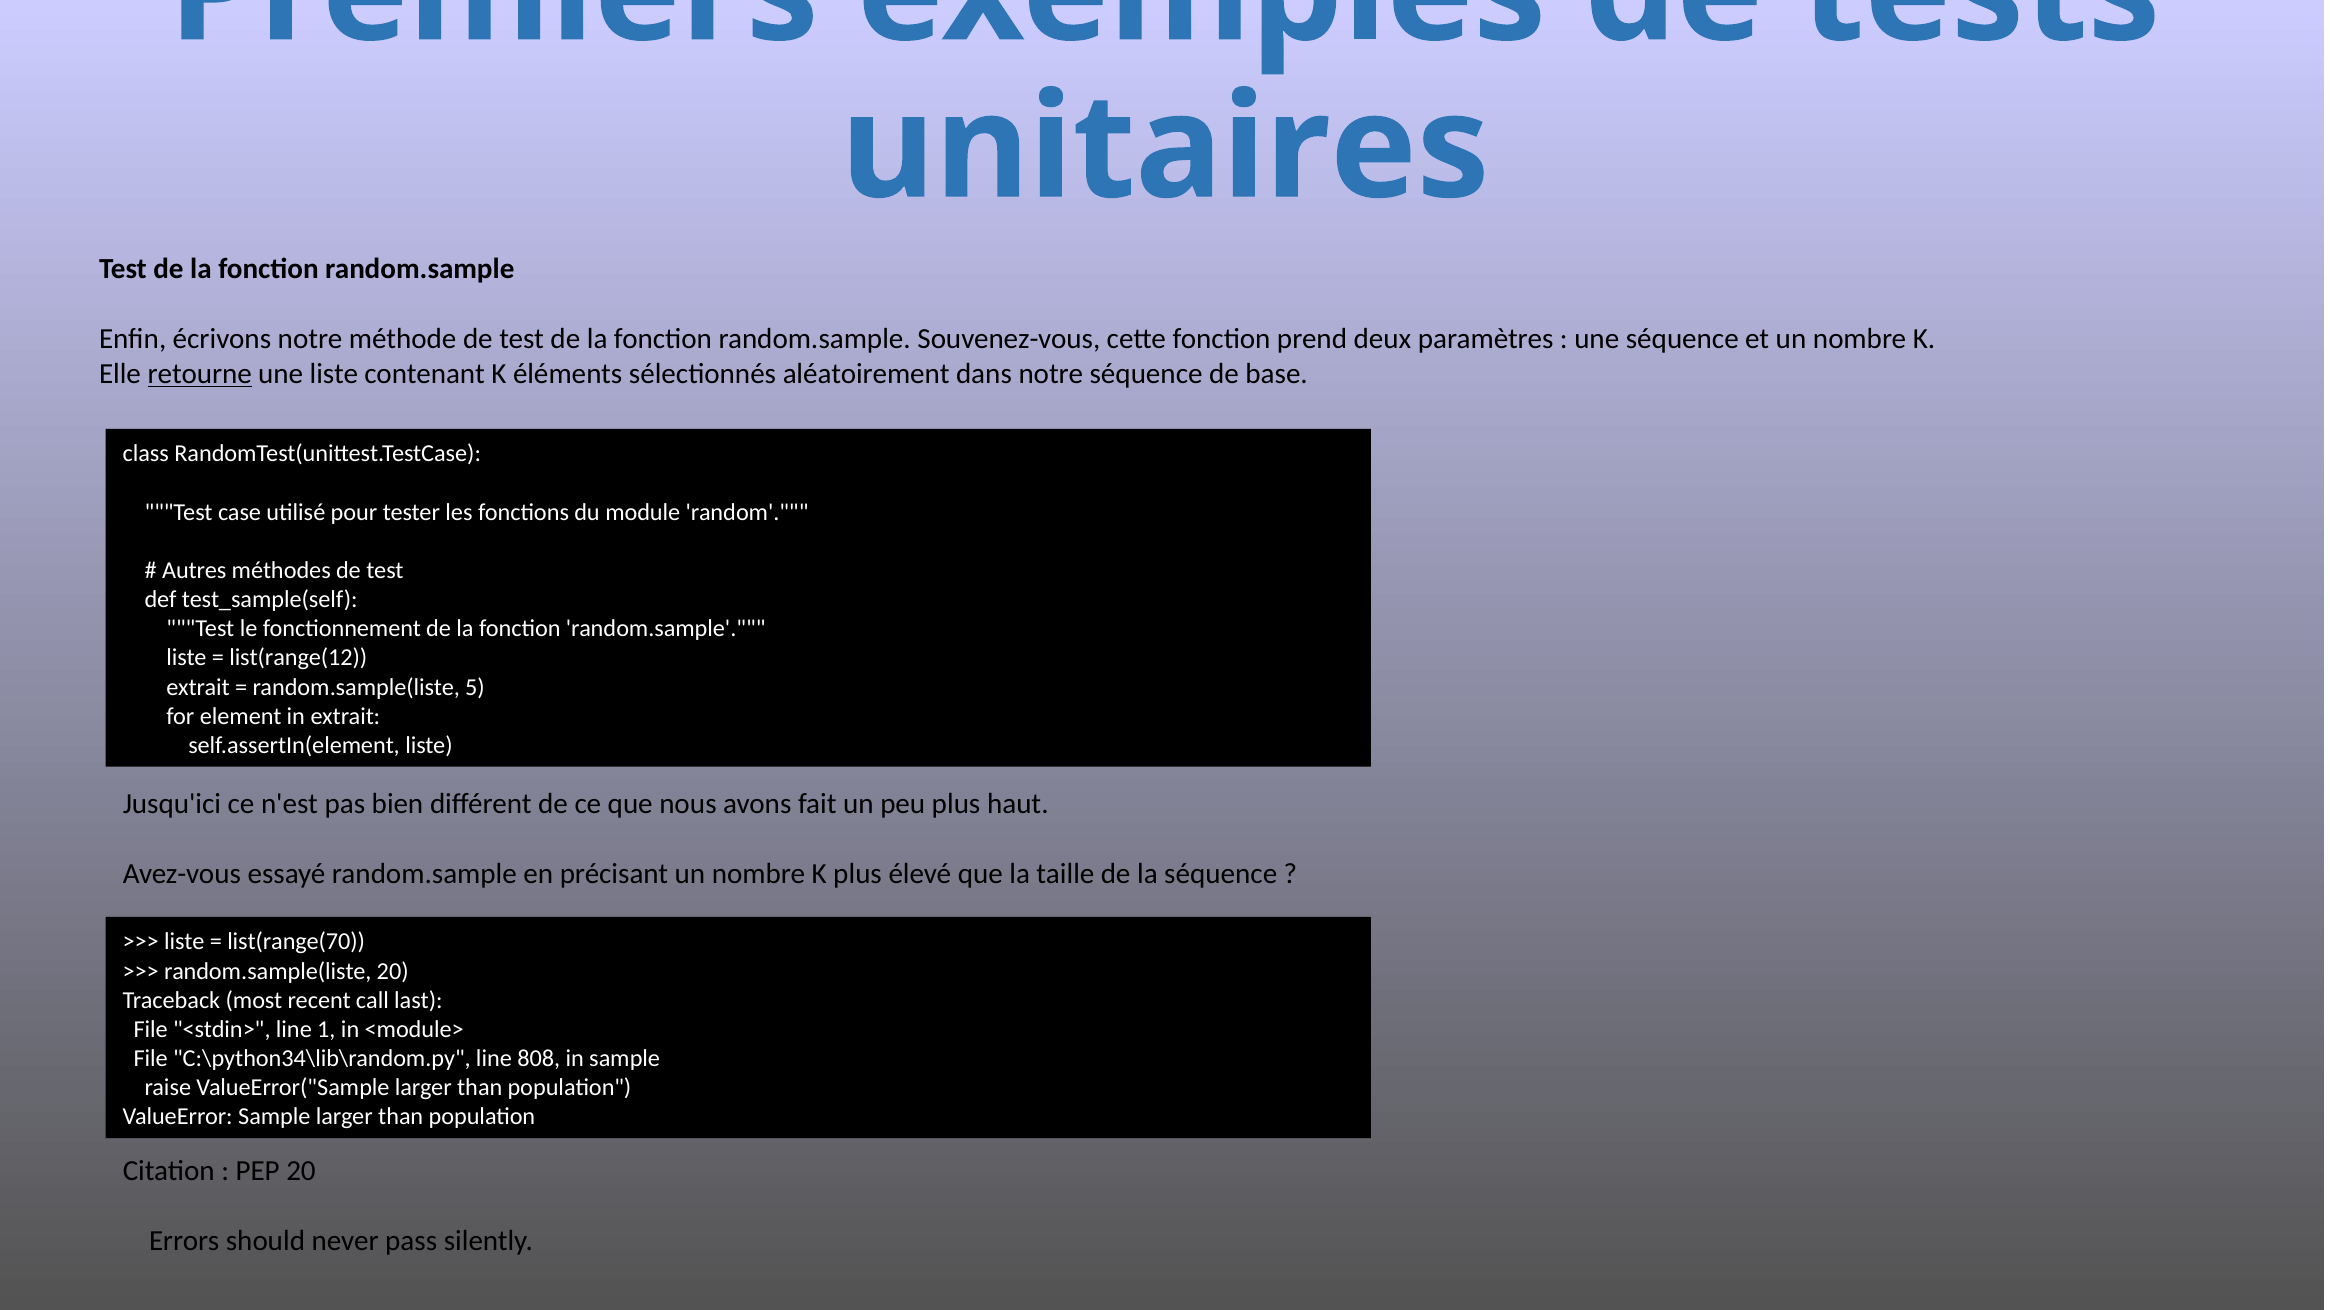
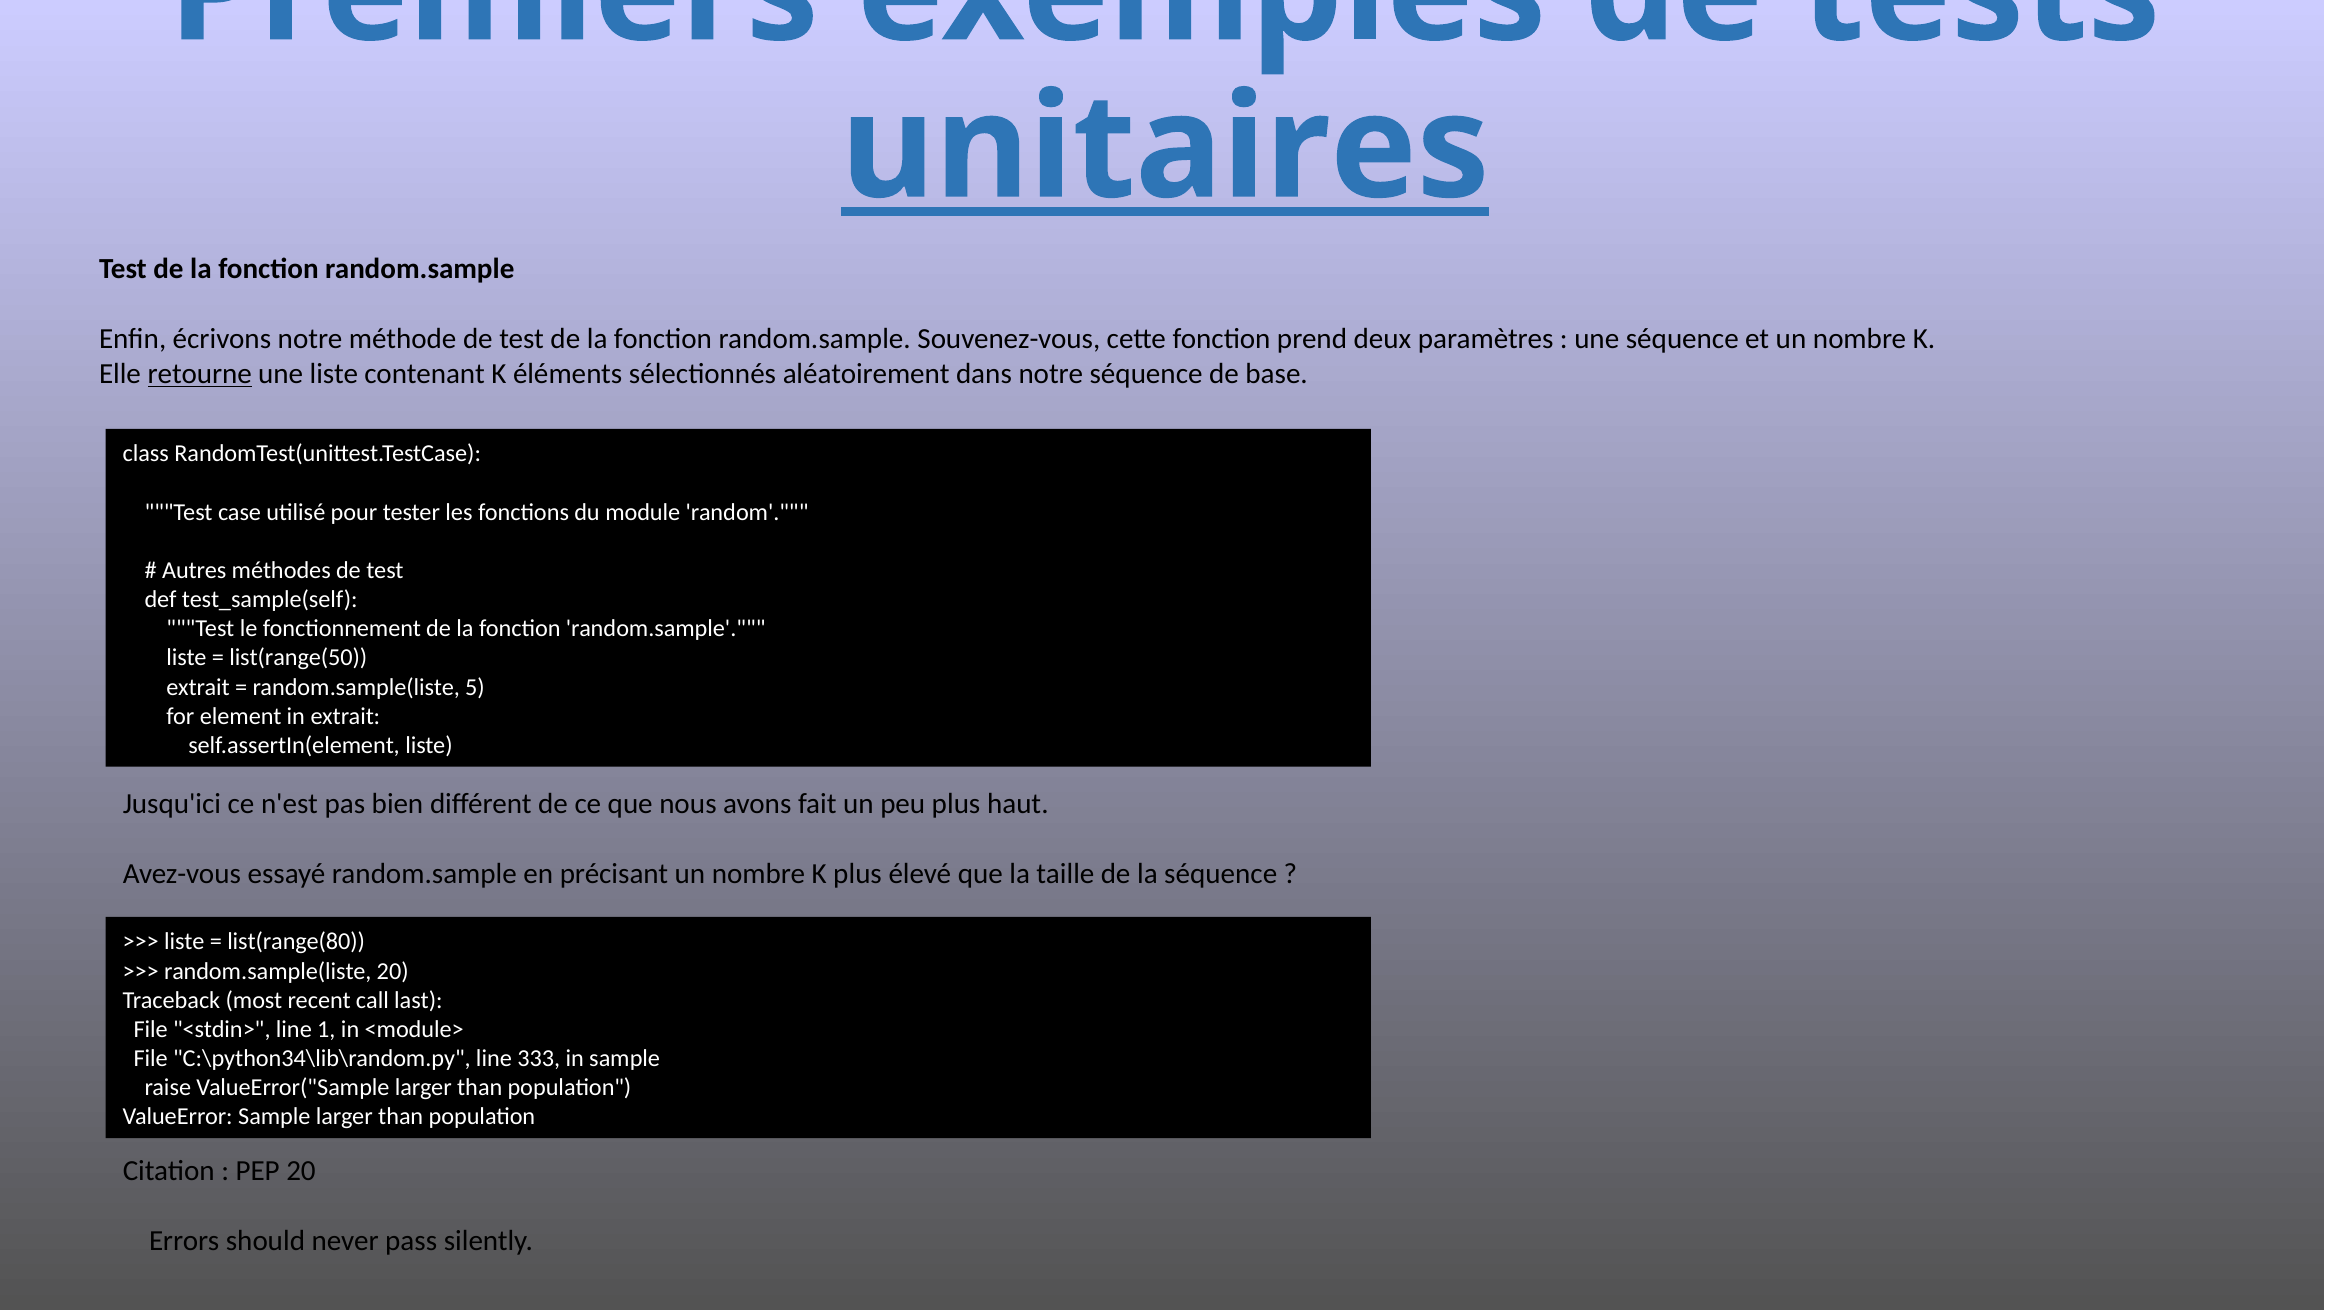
unitaires underline: none -> present (1165, 149)
list(range(12: list(range(12 -> list(range(50 (298, 658)
list(range(70: list(range(70 -> list(range(80 (296, 942)
808: 808 -> 333 (539, 1059)
